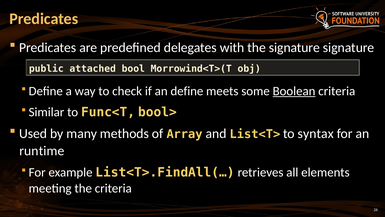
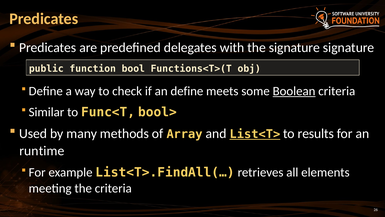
attached: attached -> function (93, 69)
Morrowind<T>(T: Morrowind<T>(T -> Functions<T>(T (191, 69)
List<T> underline: none -> present (255, 134)
syntax: syntax -> results (316, 133)
